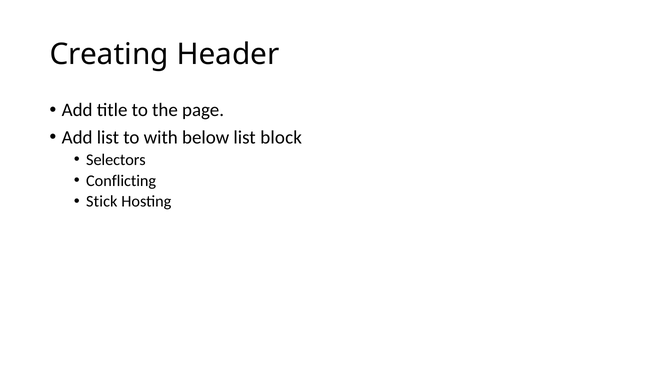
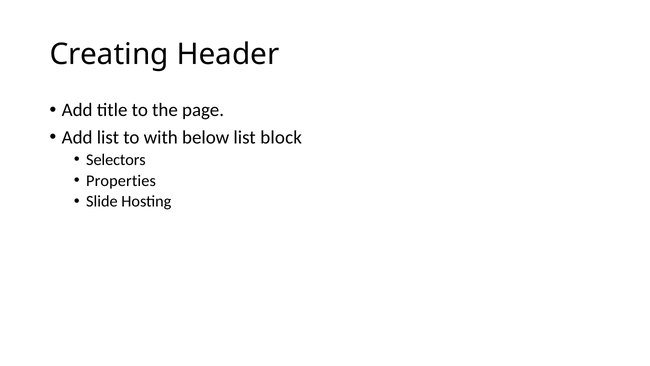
Conflicting: Conflicting -> Properties (121, 180)
Stick: Stick -> Slide (102, 201)
